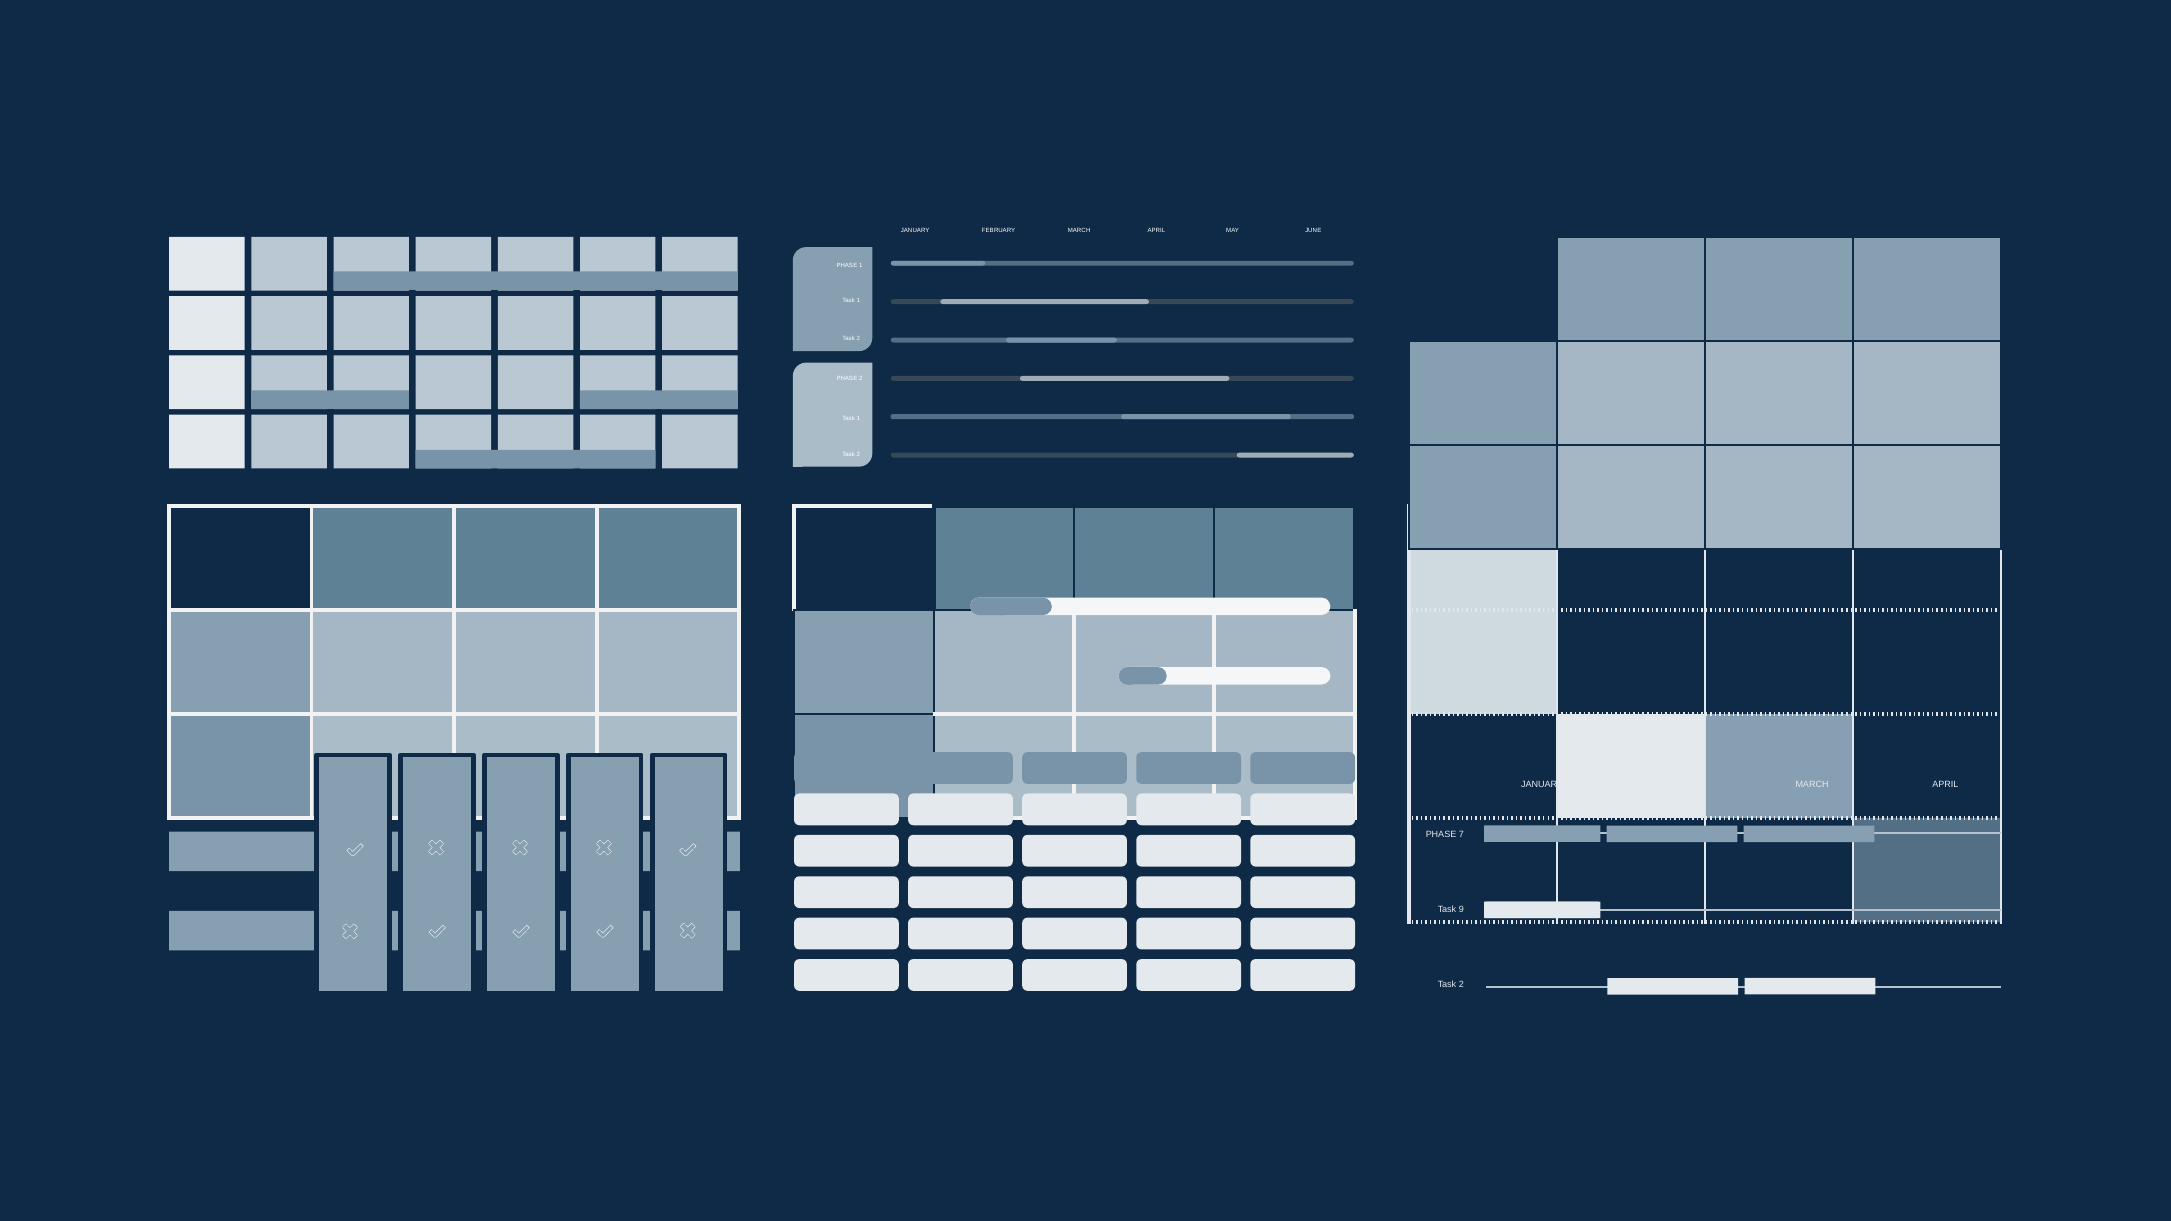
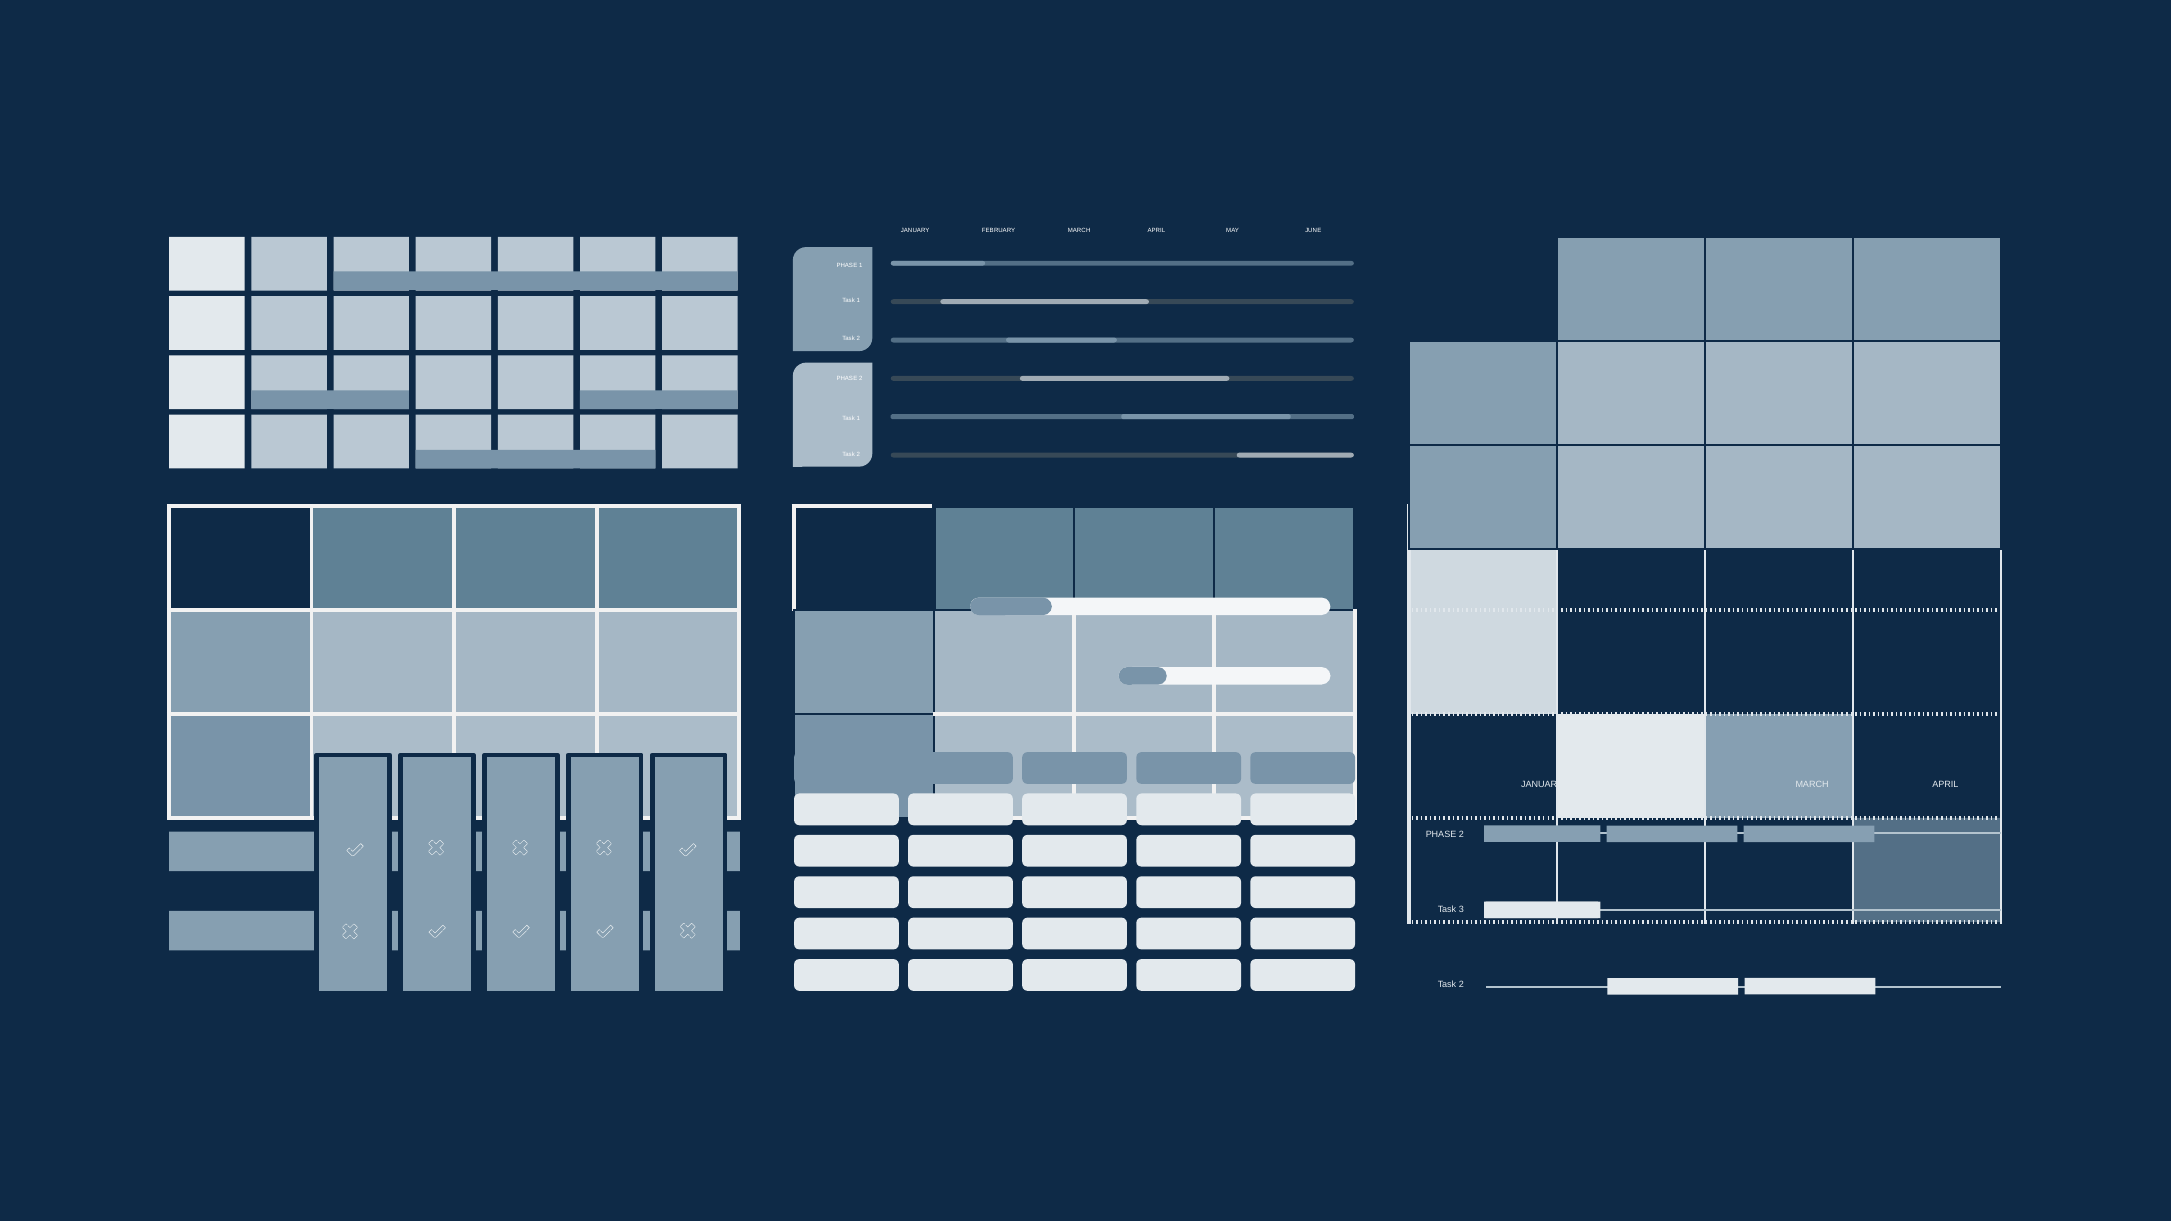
7: 7 -> 2 (1461, 834)
9: 9 -> 3 (1461, 909)
